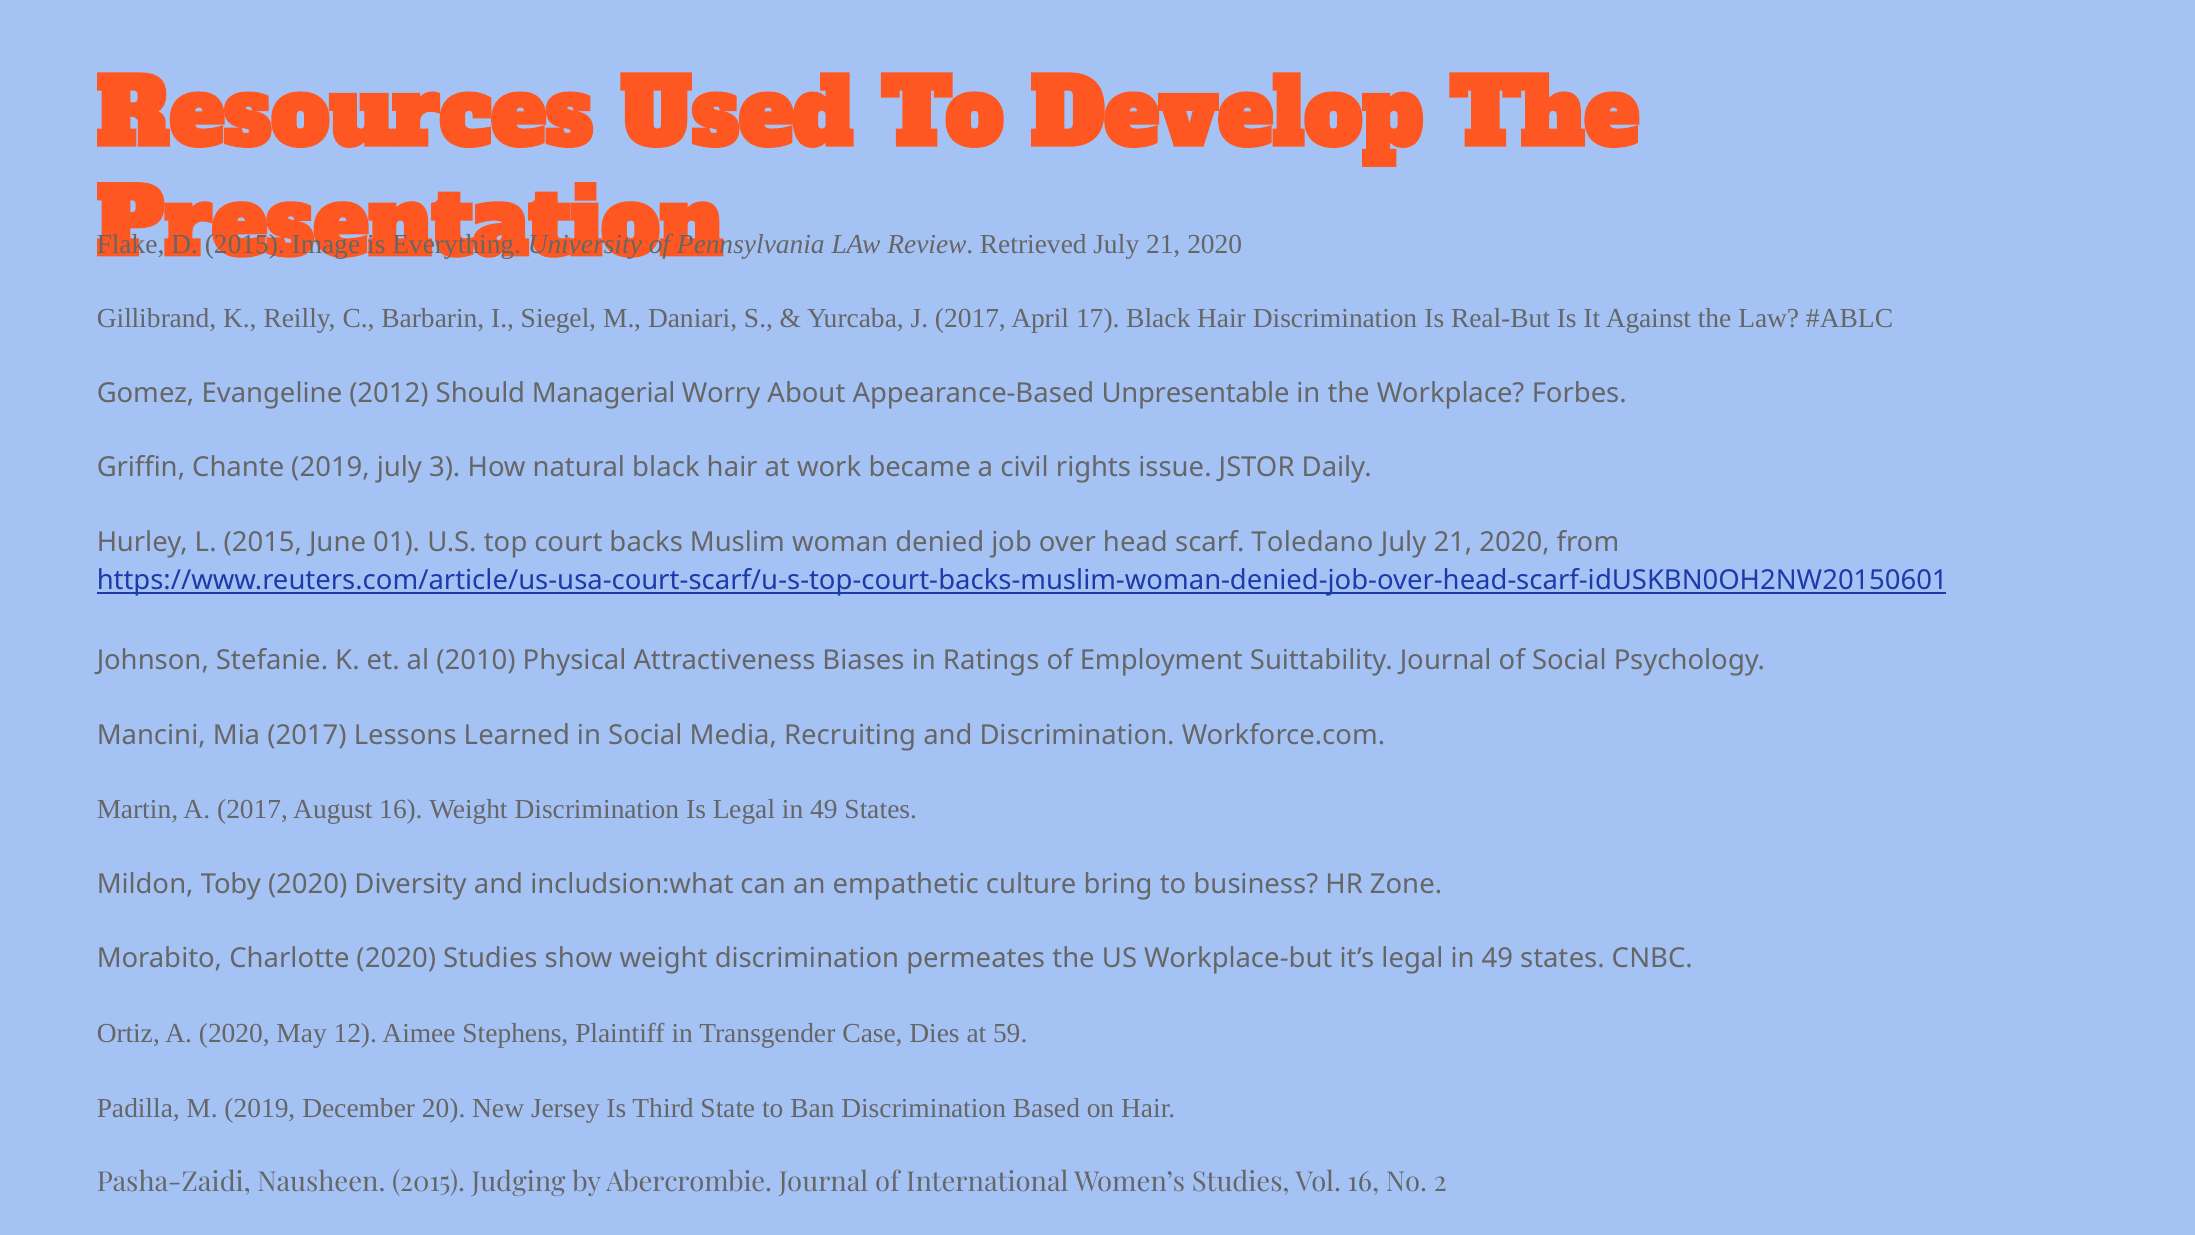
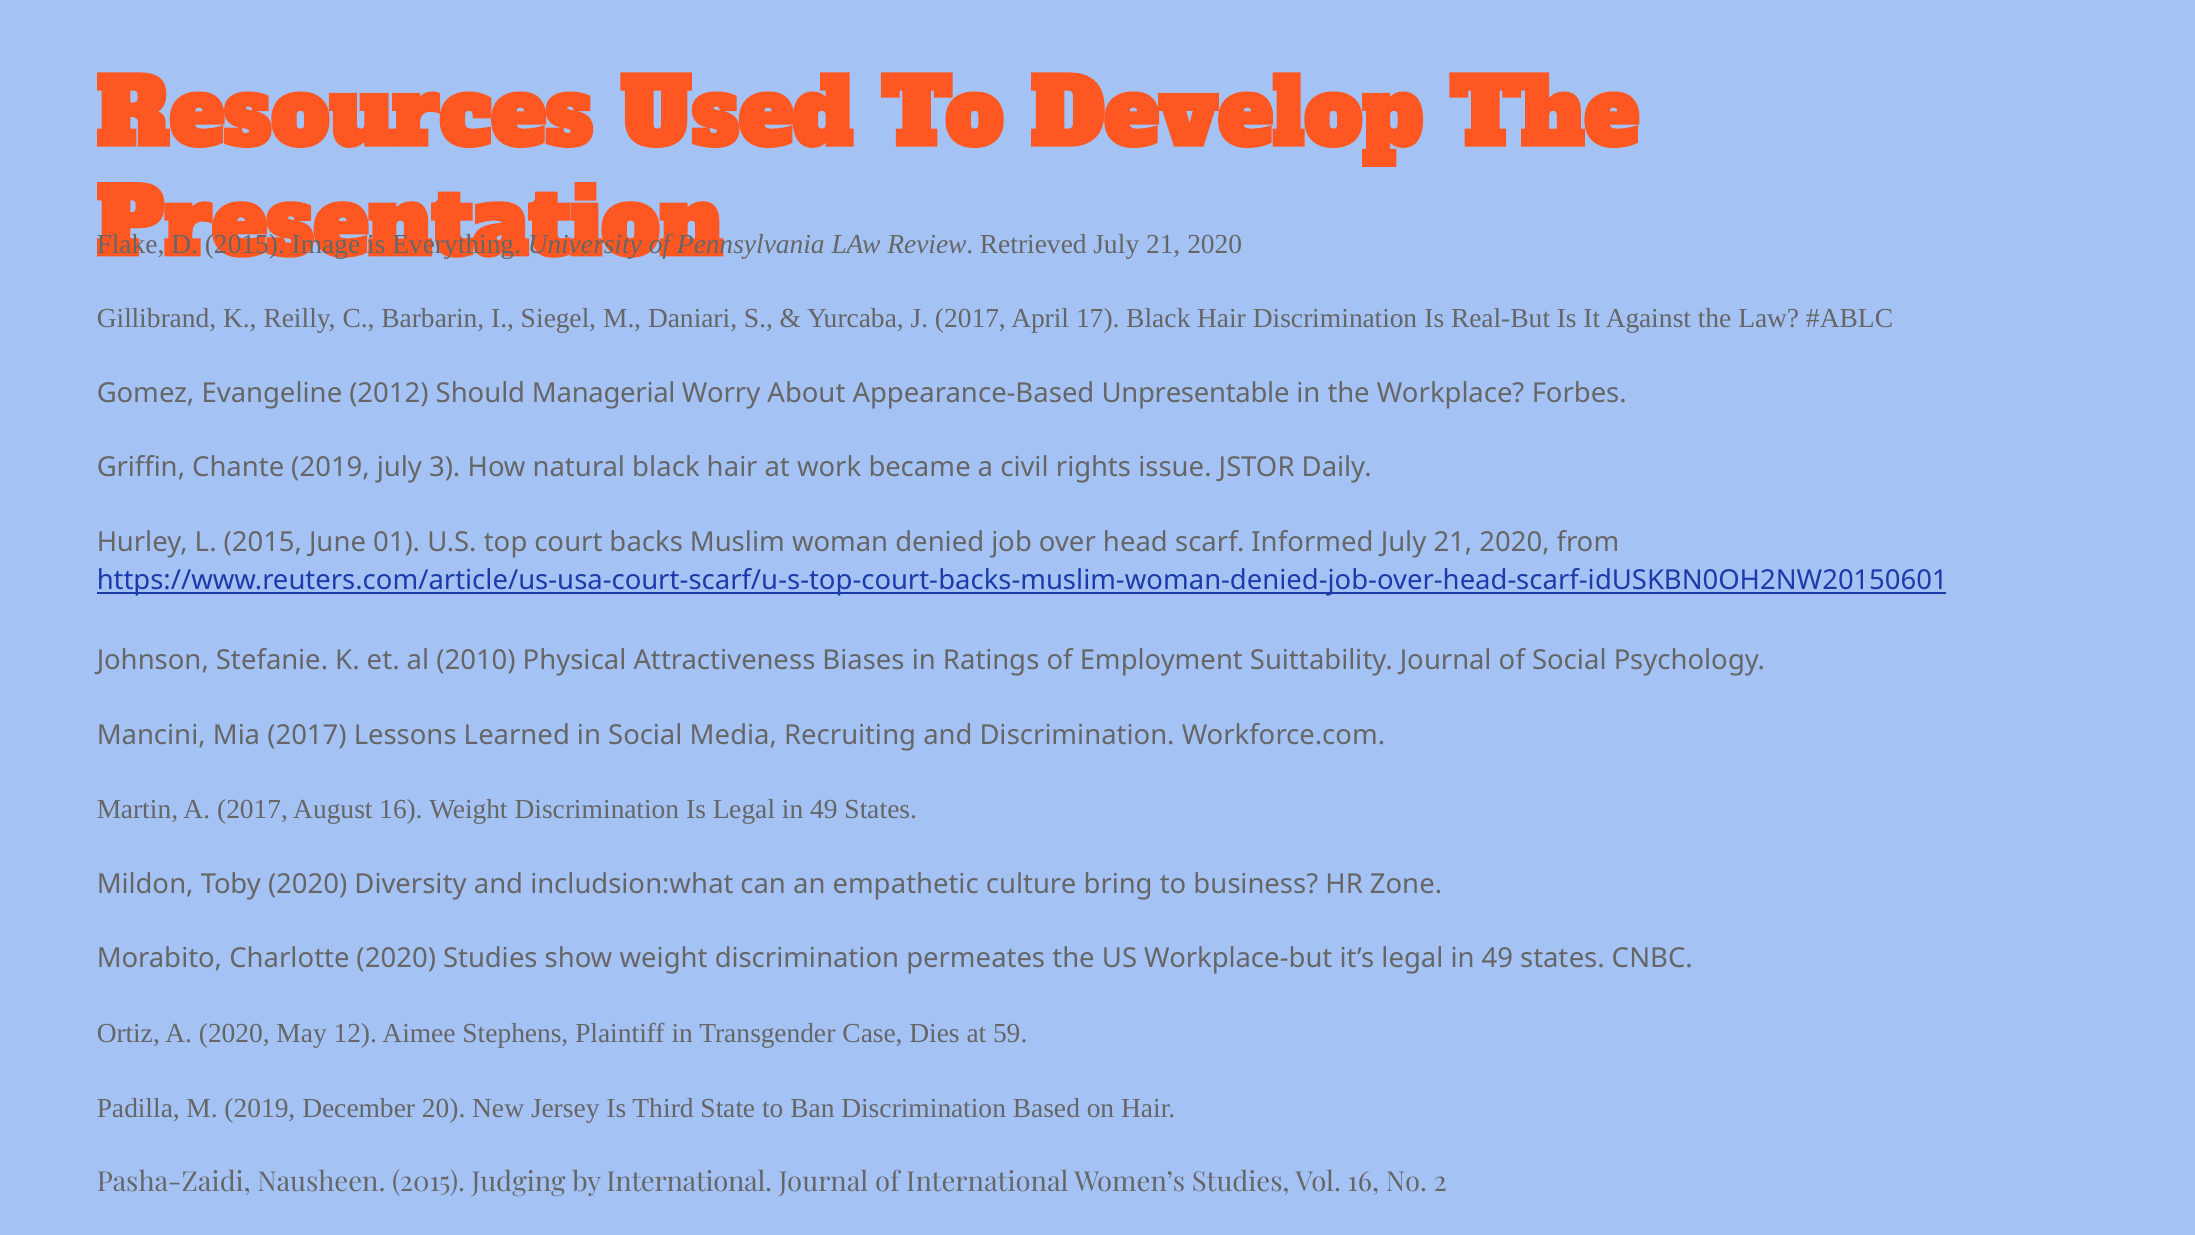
Toledano: Toledano -> Informed (1313, 542)
by Abercrombie: Abercrombie -> International (689, 1182)
